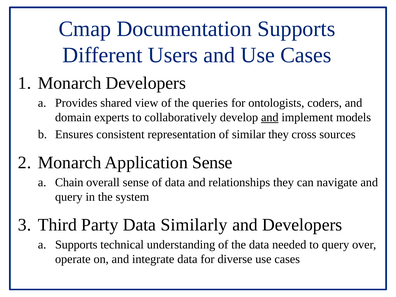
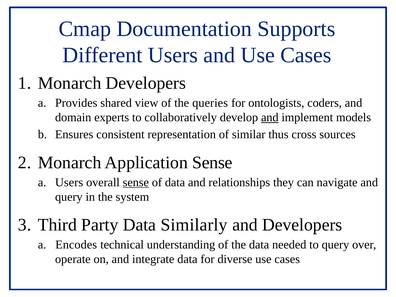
similar they: they -> thus (278, 134)
Chain: Chain -> Users (69, 182)
sense underline: none -> present (136, 182)
Supports: Supports -> Encodes (76, 245)
